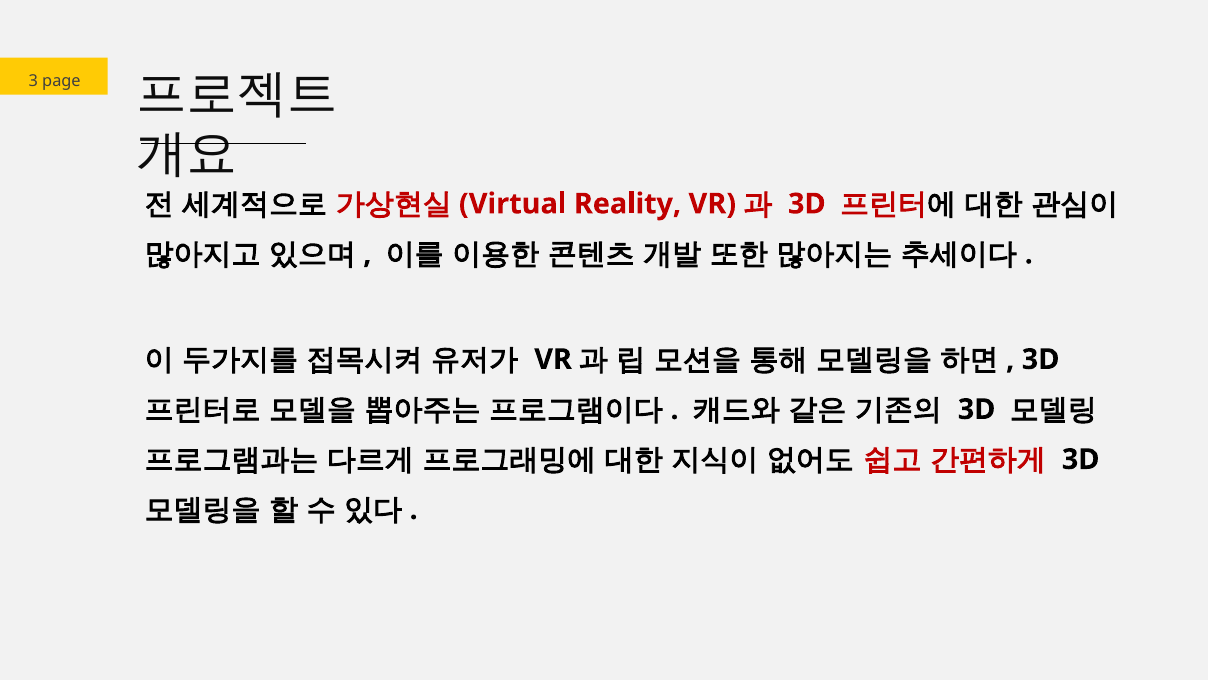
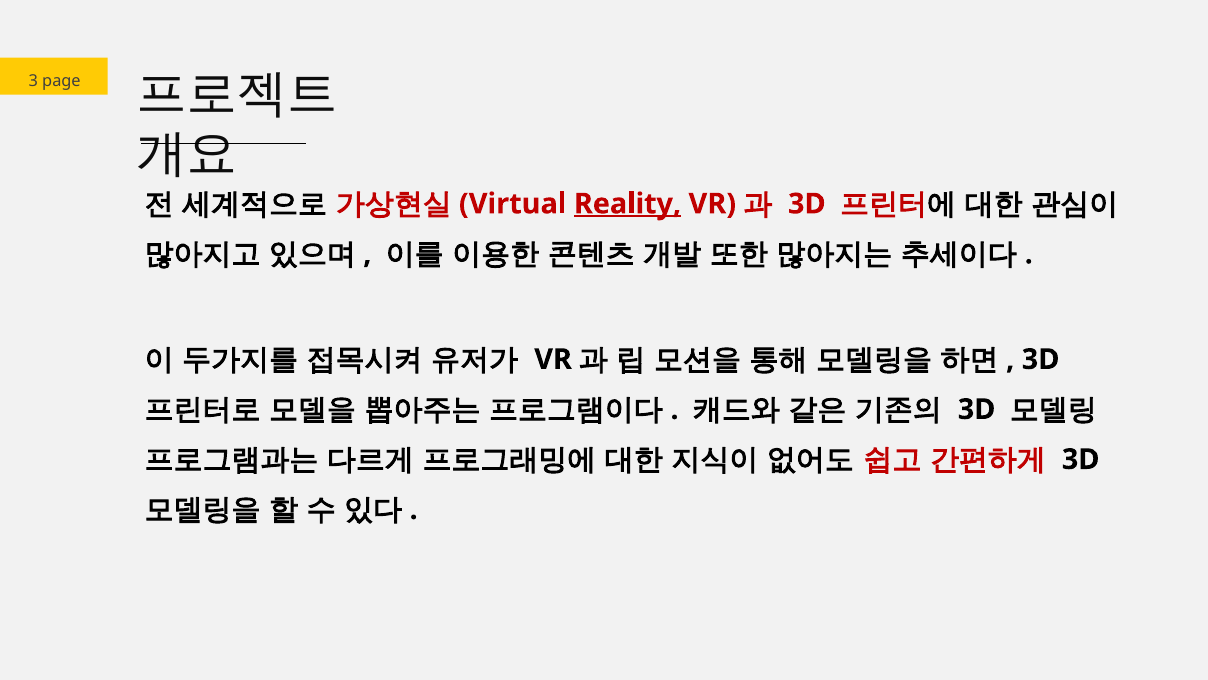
Reality underline: none -> present (628, 204)
